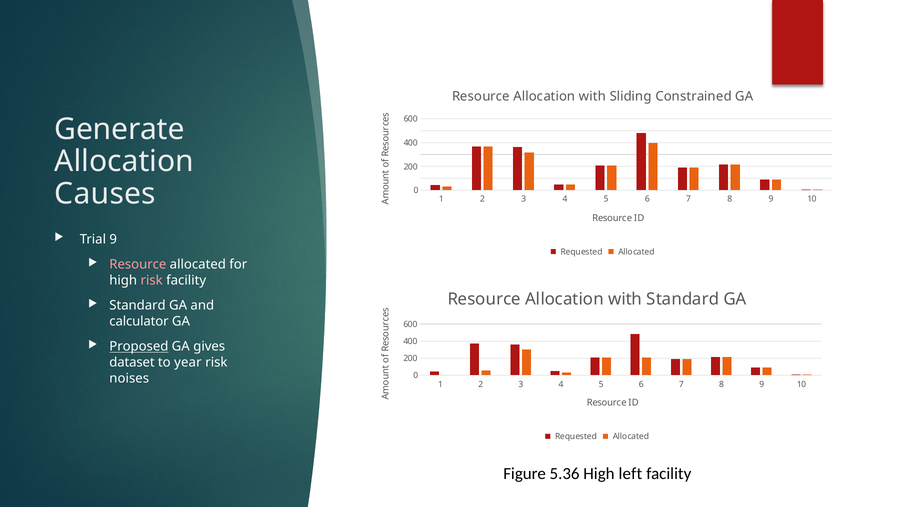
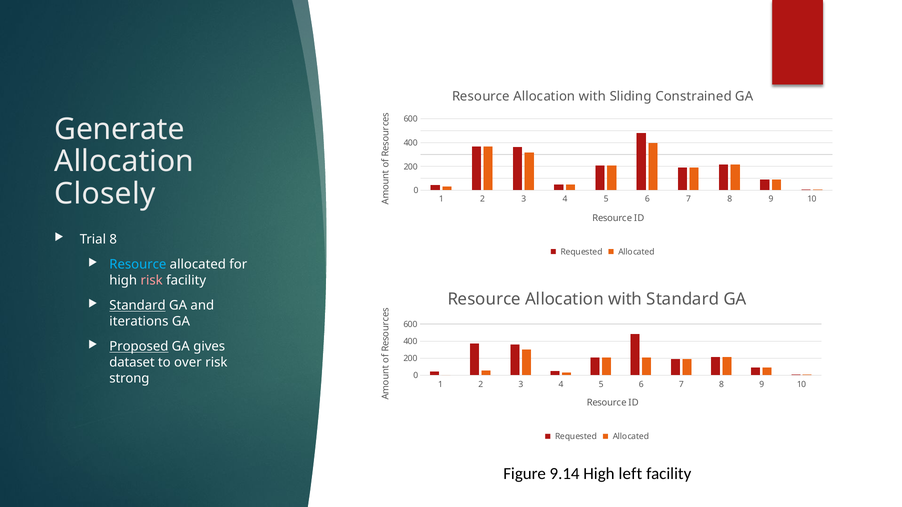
Causes: Causes -> Closely (105, 194)
Trial 9: 9 -> 8 (113, 240)
Resource colour: pink -> light blue (138, 265)
Standard underline: none -> present (137, 306)
calculator: calculator -> iterations (139, 322)
year: year -> over (188, 363)
noises: noises -> strong (129, 378)
5.36: 5.36 -> 9.14 (565, 474)
